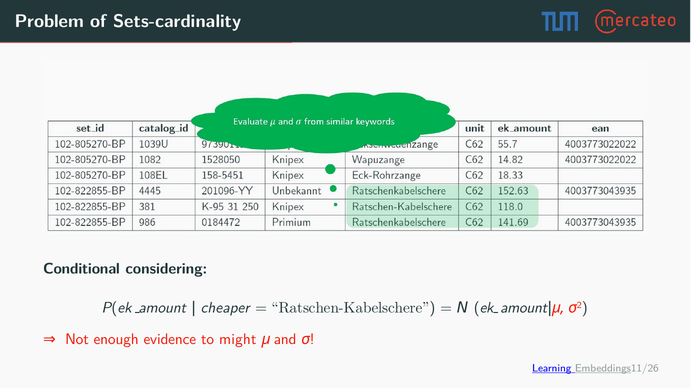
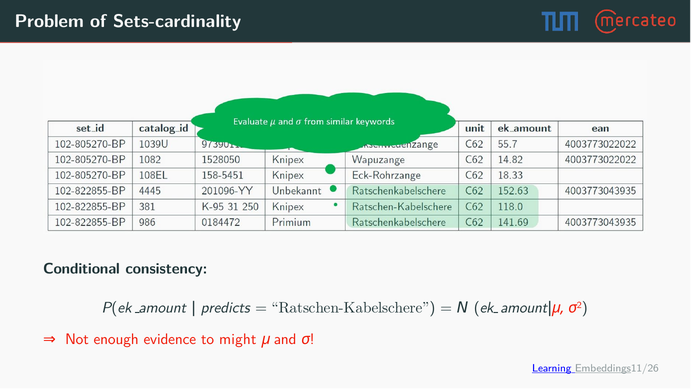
considering: considering -> consistency (166, 268)
cheaper: cheaper -> predicts (225, 307)
